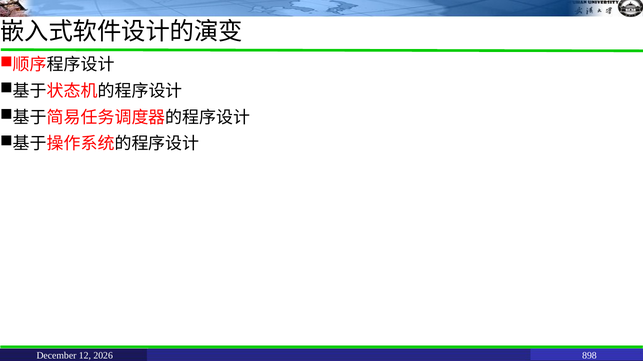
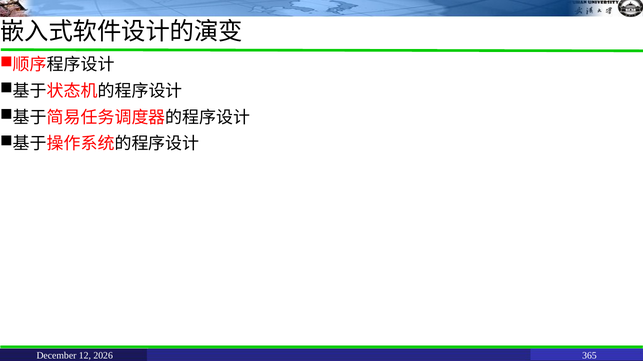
898: 898 -> 365 (589, 356)
